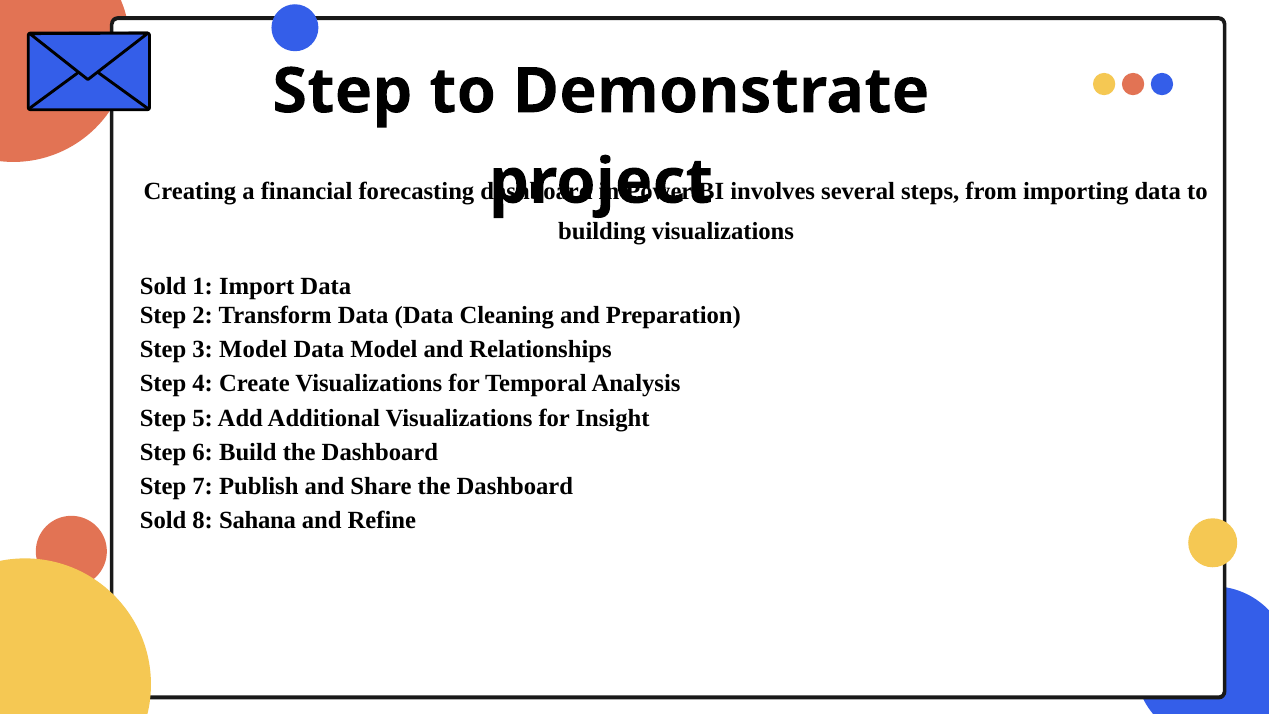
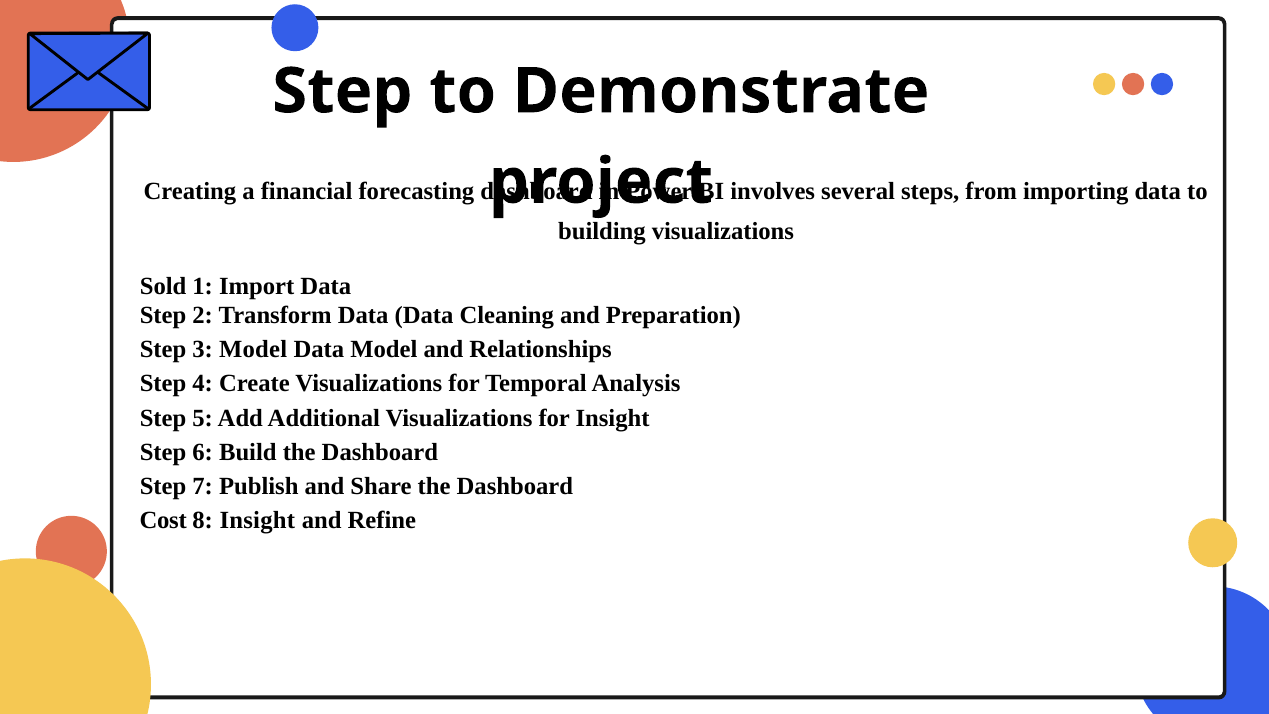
Sold: Sold -> Cost (163, 520)
8 Sahana: Sahana -> Insight (257, 520)
